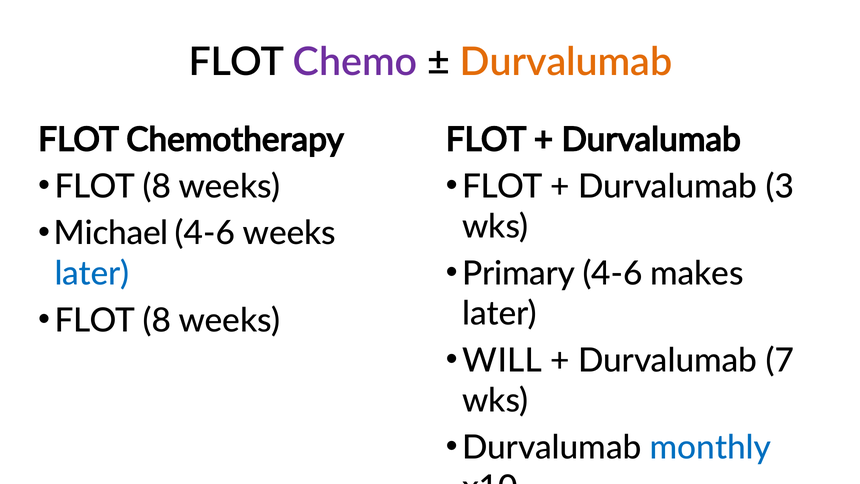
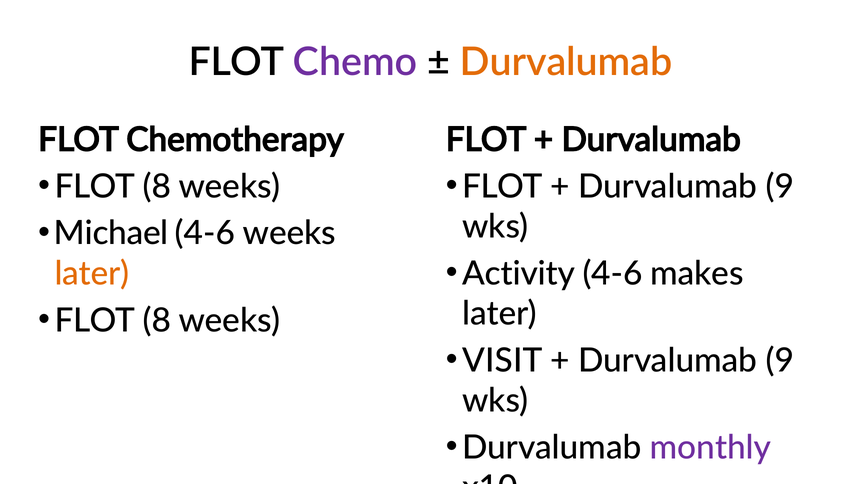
3: 3 -> 9 (780, 186)
Primary: Primary -> Activity (519, 273)
later colour: blue -> orange (92, 273)
WILL: WILL -> VISIT (502, 360)
7: 7 -> 9 (780, 360)
monthly colour: blue -> purple (710, 448)
